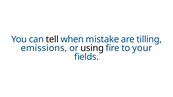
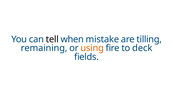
emissions: emissions -> remaining (44, 48)
using colour: black -> orange (92, 48)
your: your -> deck (142, 48)
